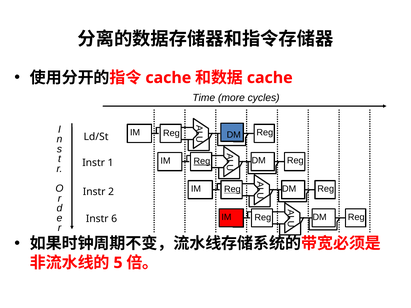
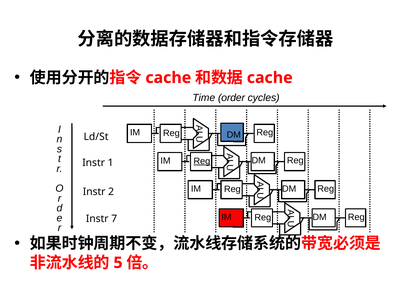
more: more -> order (231, 98)
Reg underline: present -> none (232, 189)
6: 6 -> 7 (114, 219)
